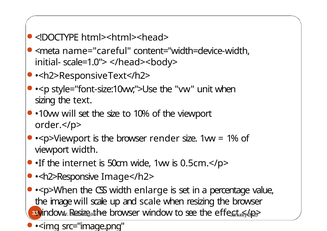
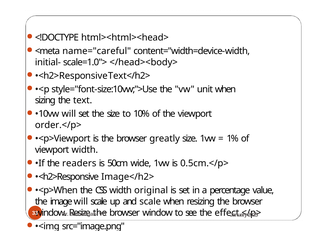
render: render -> greatly (165, 139)
internet: internet -> readers (79, 163)
enlarge: enlarge -> original (151, 190)
